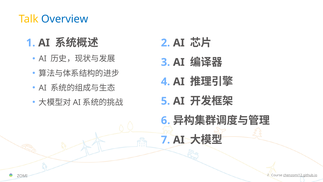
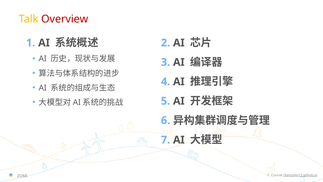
Overview colour: blue -> red (65, 19)
